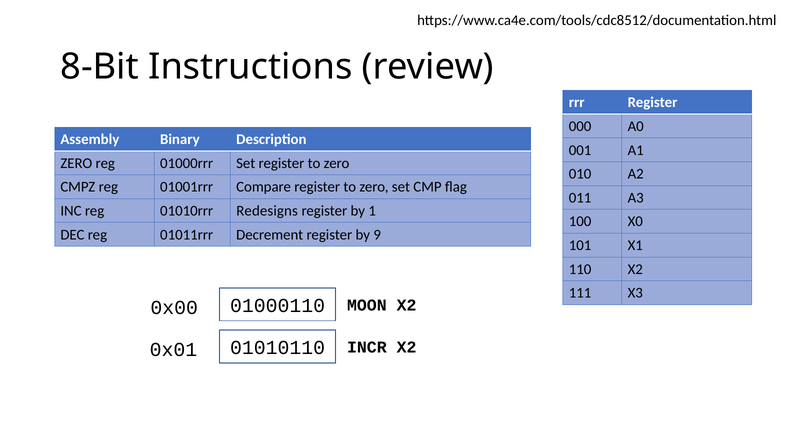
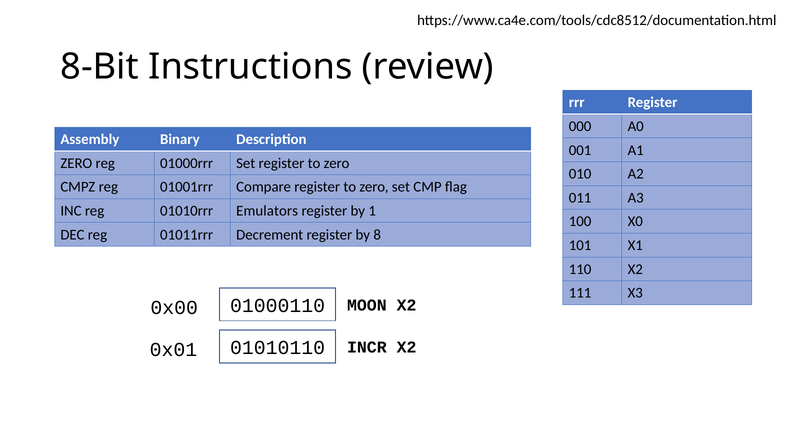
Redesigns: Redesigns -> Emulators (267, 211)
9: 9 -> 8 (377, 234)
